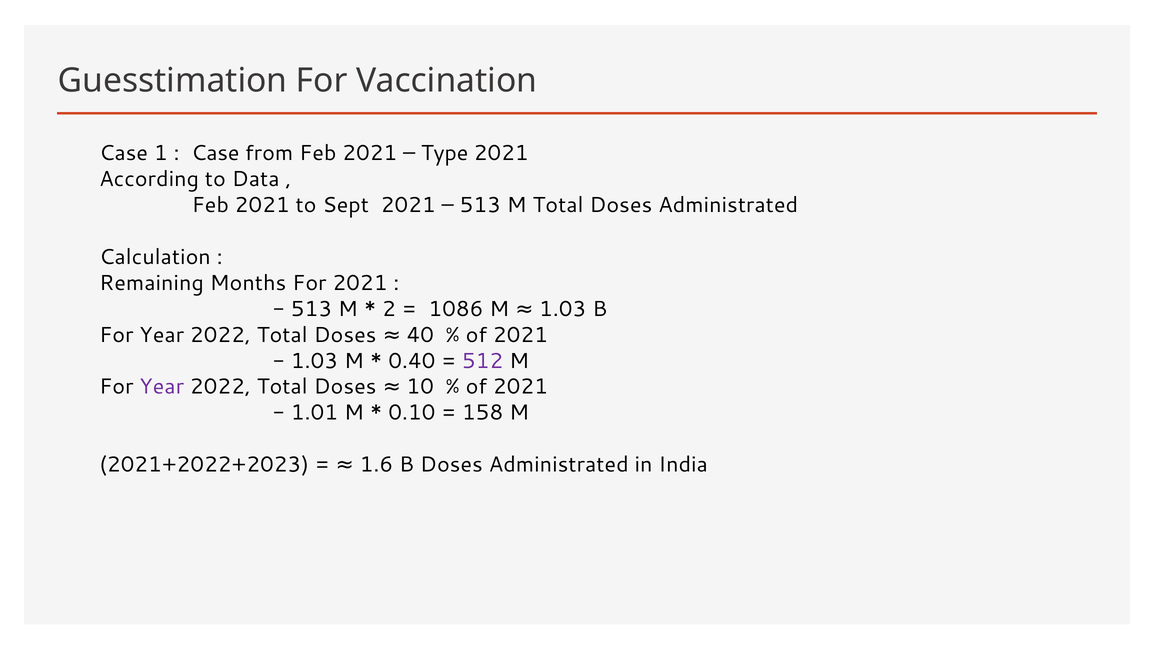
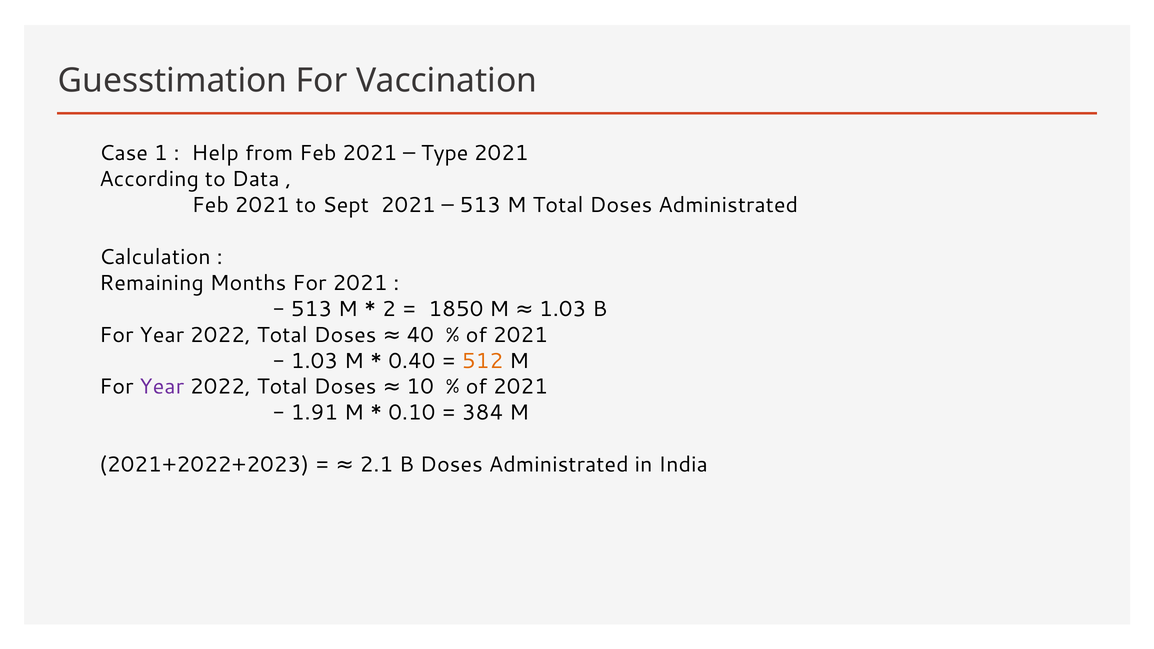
Case: Case -> Help (215, 153)
1086: 1086 -> 1850 (456, 309)
512 colour: purple -> orange (483, 361)
1.01: 1.01 -> 1.91 (314, 413)
158: 158 -> 384 (483, 413)
1.6: 1.6 -> 2.1 (376, 465)
